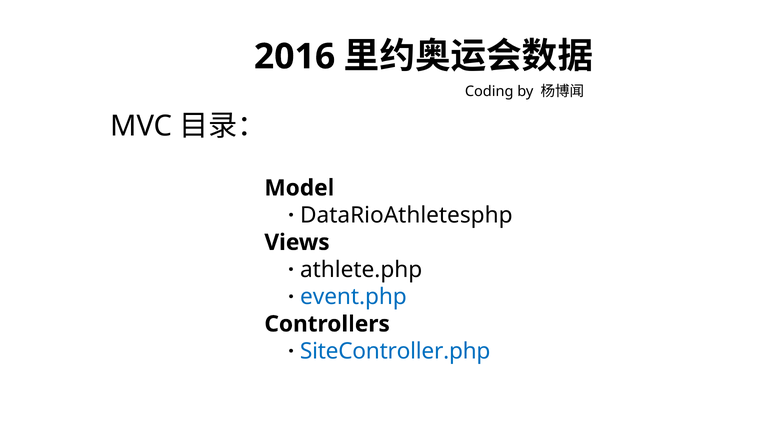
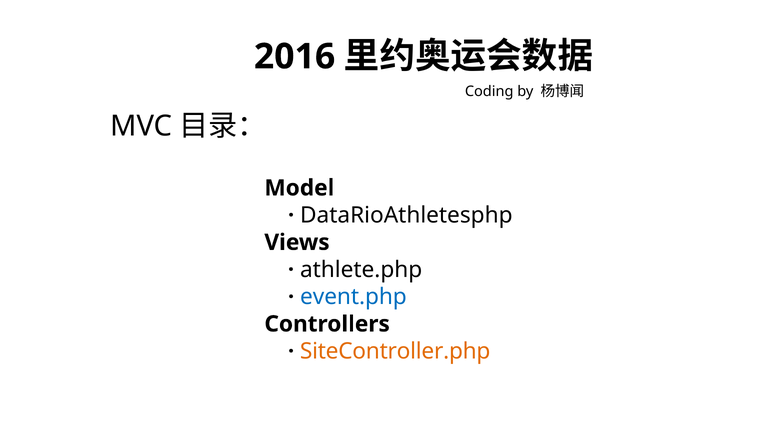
SiteController.php colour: blue -> orange (395, 351)
